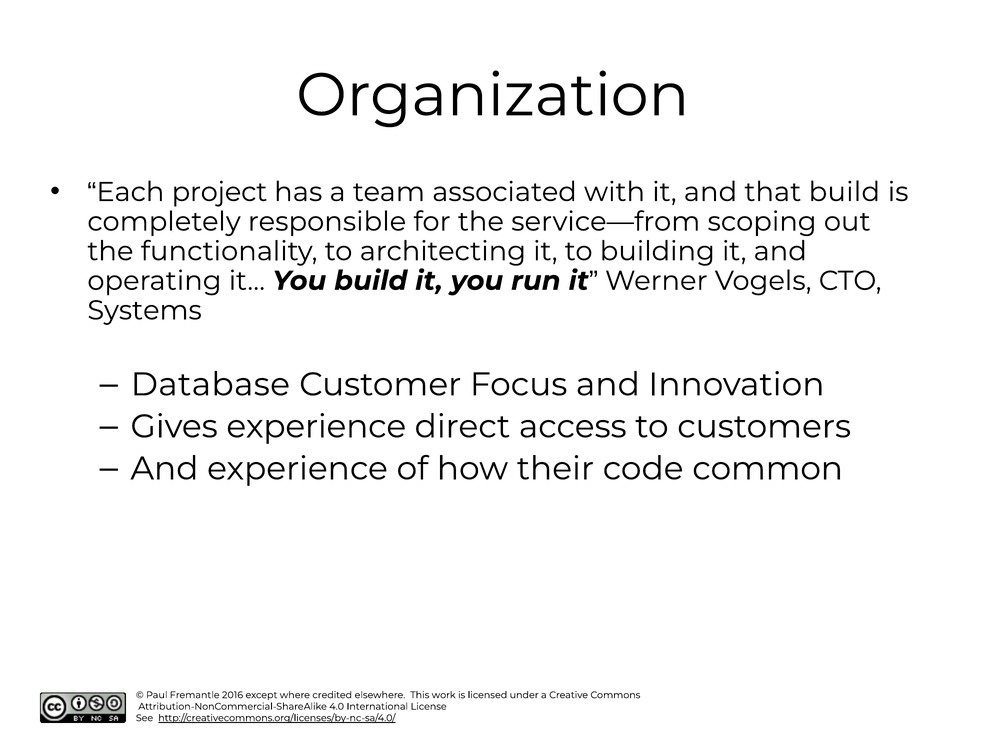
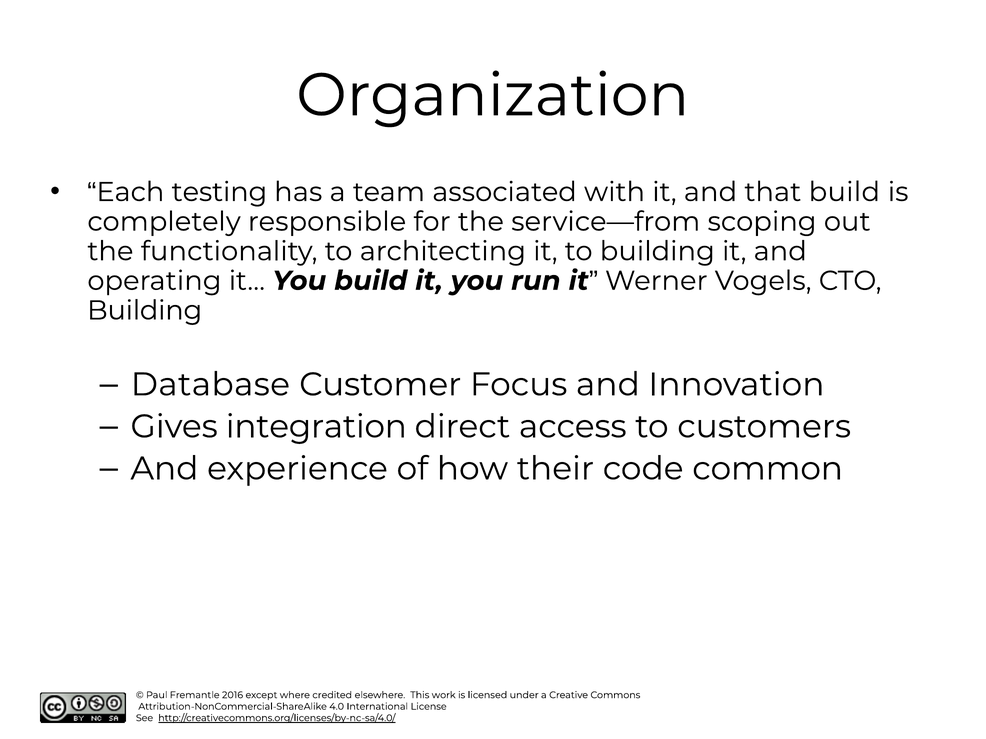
project: project -> testing (219, 192)
Systems: Systems -> Building (145, 311)
Gives experience: experience -> integration (316, 427)
